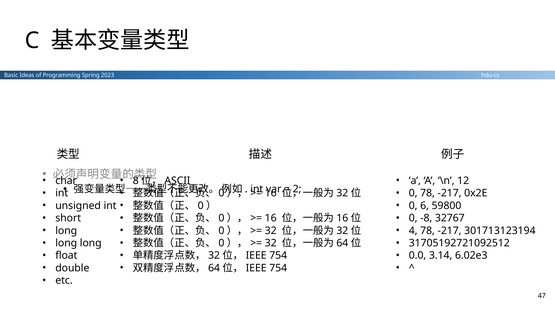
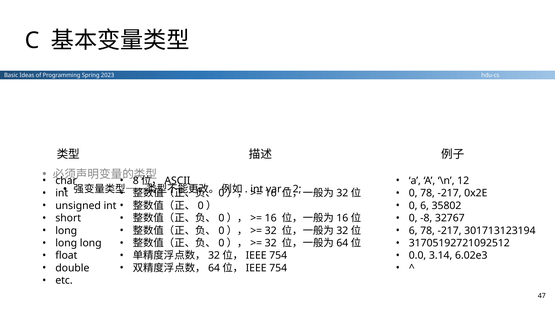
59800: 59800 -> 35802 (447, 206)
4: 4 -> 6 (413, 231)
